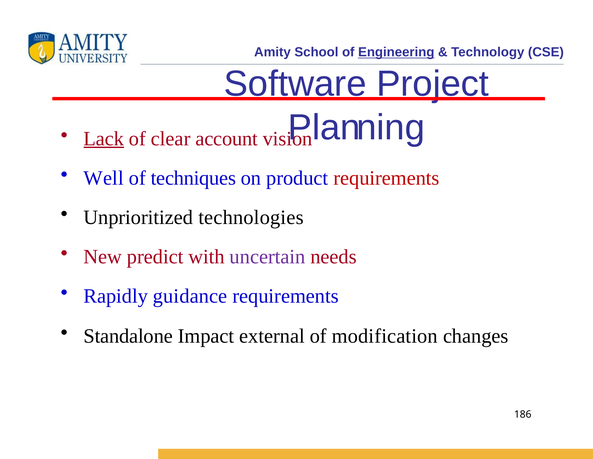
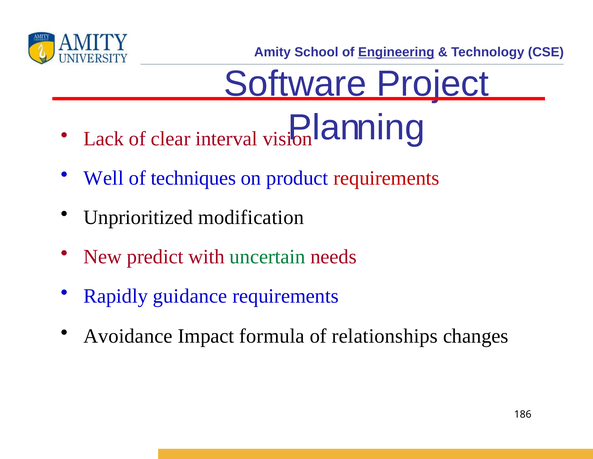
Lack underline: present -> none (104, 138)
account: account -> interval (227, 138)
technologies: technologies -> modification (251, 217)
uncertain colour: purple -> green (267, 256)
Standalone: Standalone -> Avoidance (128, 336)
external: external -> formula (272, 336)
modification: modification -> relationships (385, 336)
